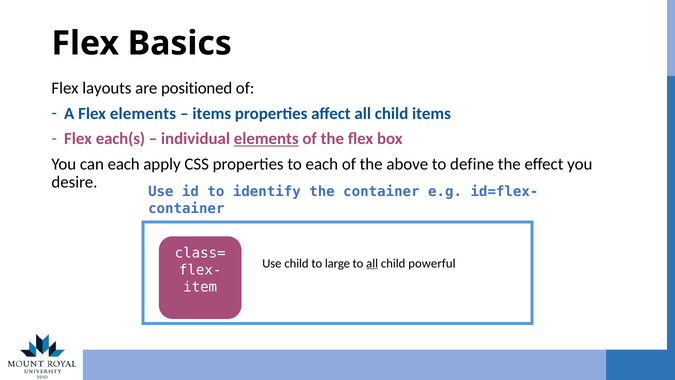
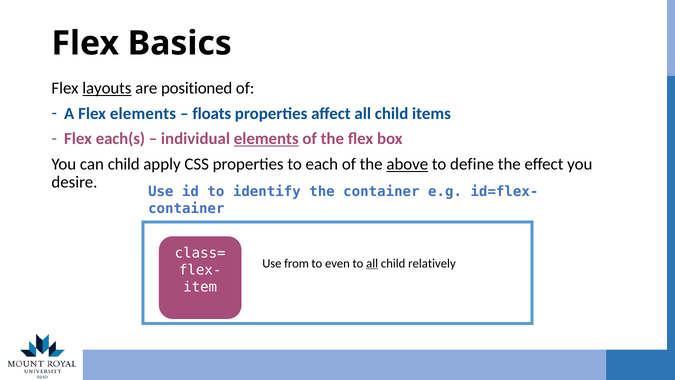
layouts underline: none -> present (107, 88)
items: items -> floats (212, 113)
can each: each -> child (124, 164)
above underline: none -> present (407, 164)
Use child: child -> from (297, 263)
large: large -> even (337, 263)
powerful: powerful -> relatively (432, 263)
